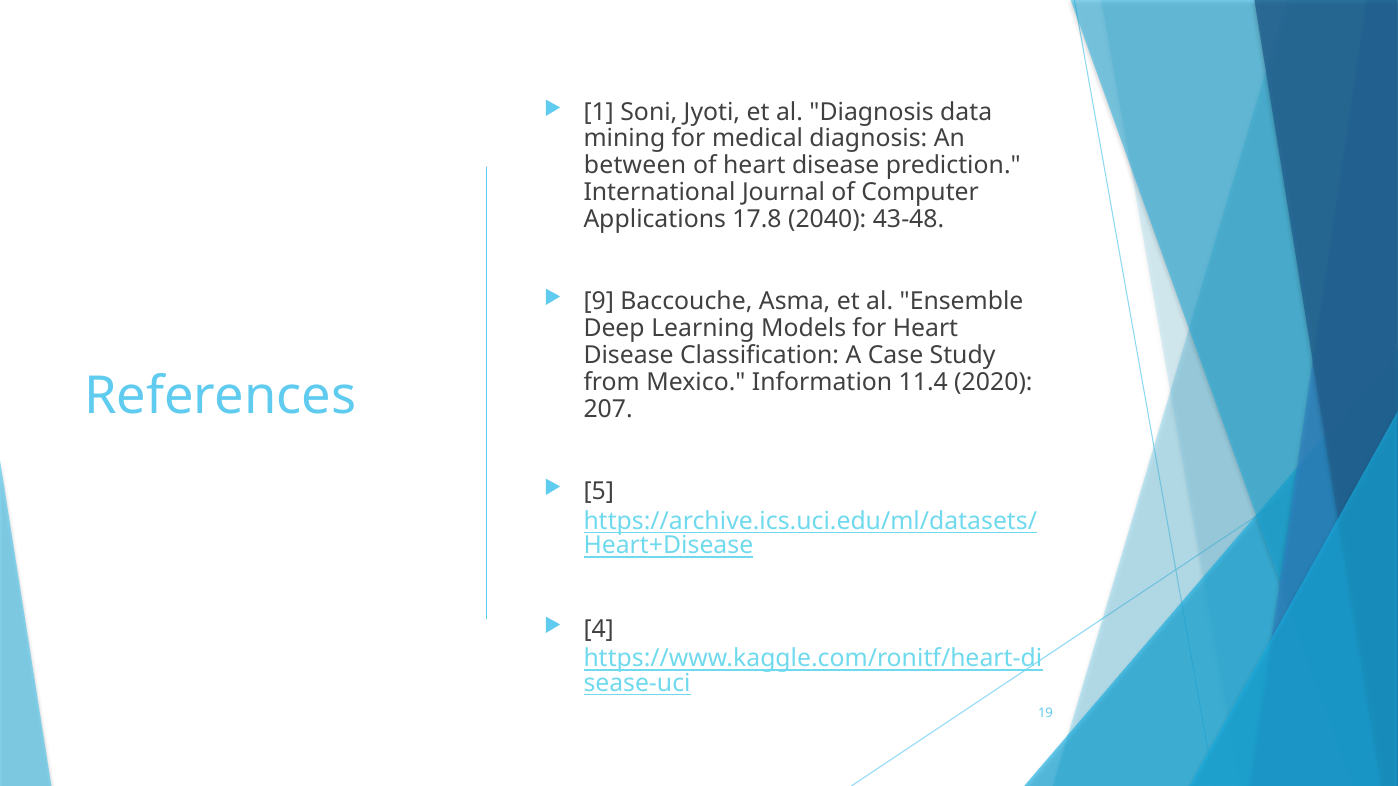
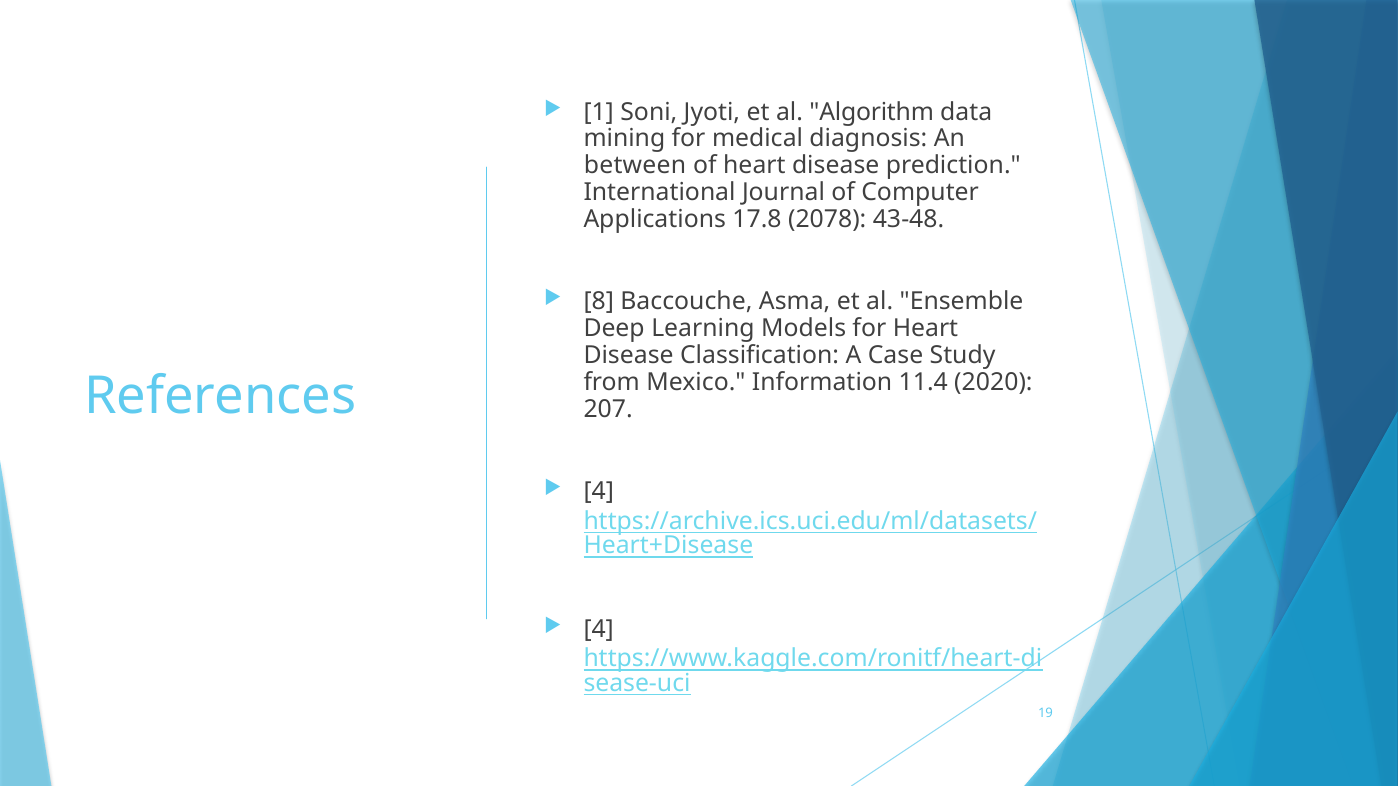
al Diagnosis: Diagnosis -> Algorithm (872, 112)
2040: 2040 -> 2078 (827, 219)
9: 9 -> 8 (599, 302)
5: 5 -> 4 (599, 492)
